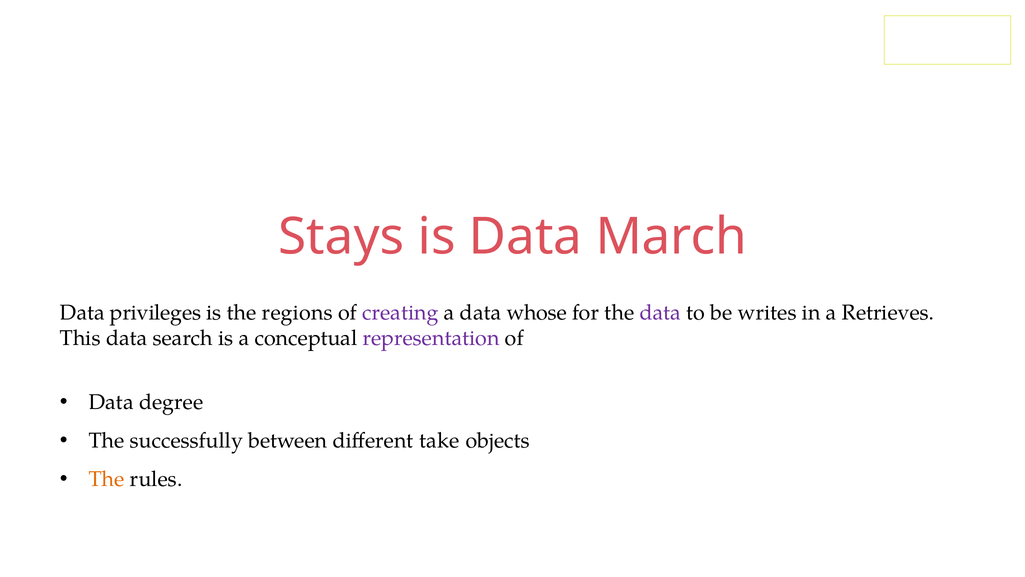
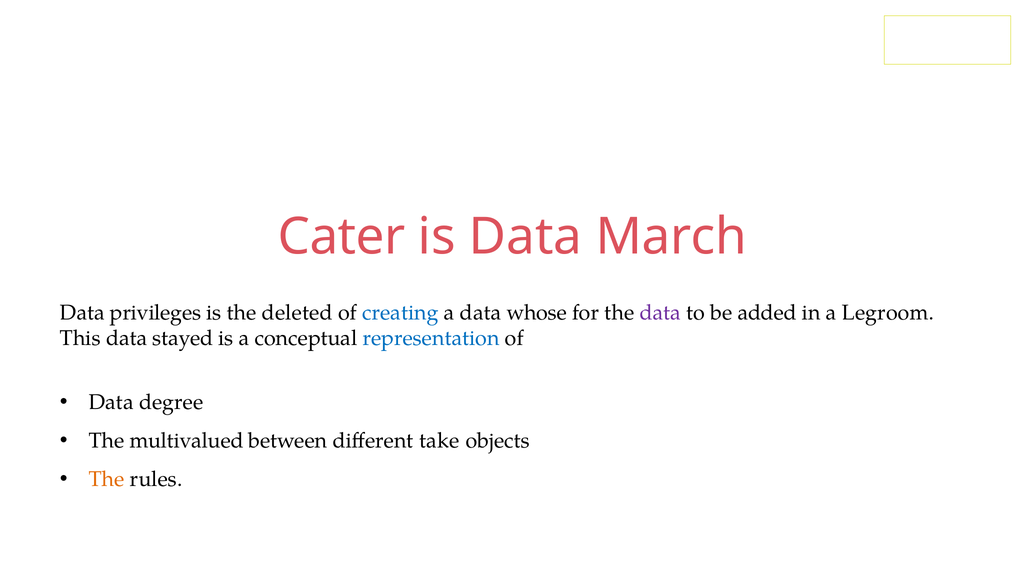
Stays: Stays -> Cater (342, 237)
regions: regions -> deleted (297, 312)
creating colour: purple -> blue (400, 312)
writes: writes -> added (767, 312)
Retrieves: Retrieves -> Legroom (888, 312)
search: search -> stayed (183, 338)
representation colour: purple -> blue (431, 338)
successfully: successfully -> multivalued (187, 441)
